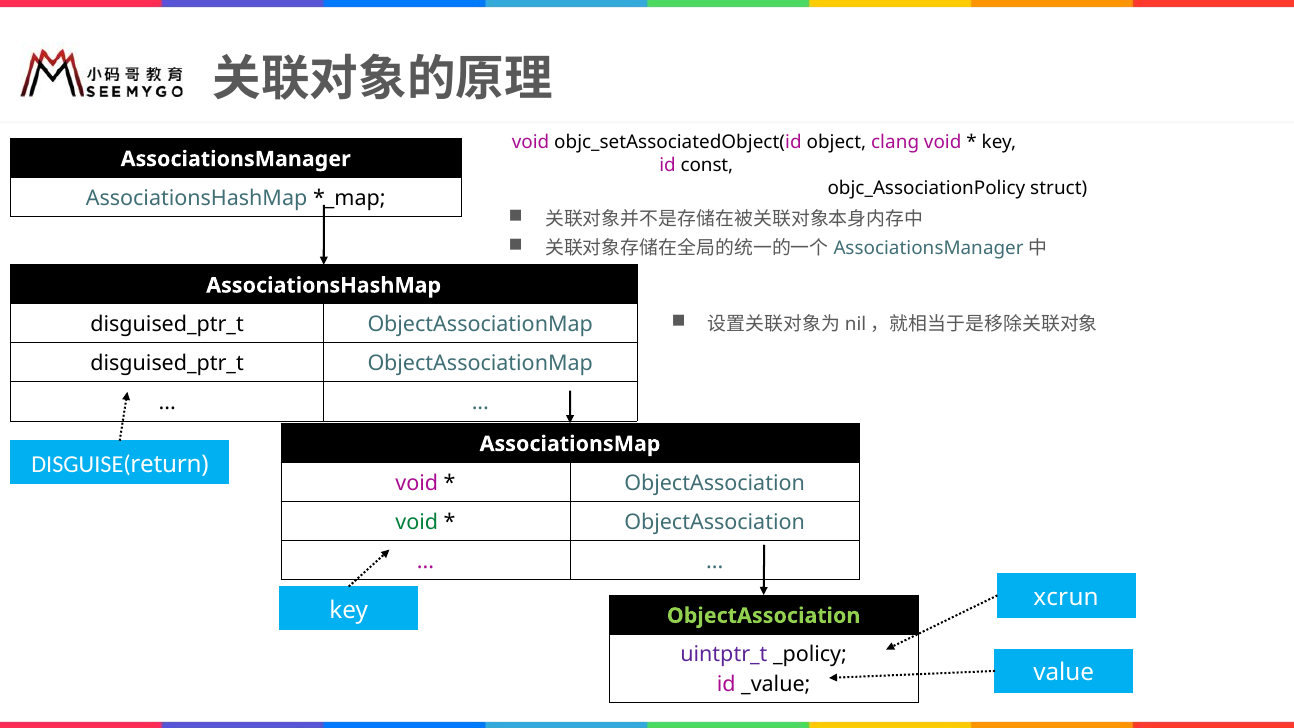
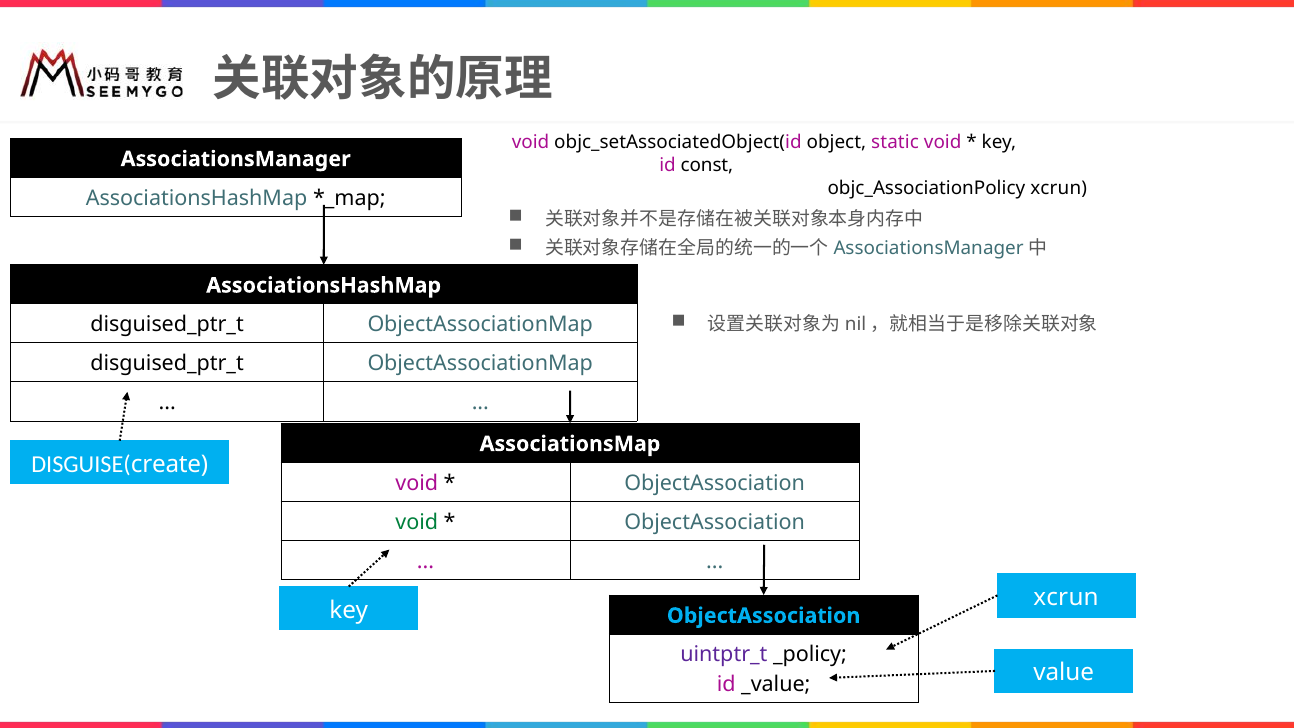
clang: clang -> static (895, 143)
objc_AssociationPolicy struct: struct -> xcrun (1059, 188)
return: return -> create (170, 464)
ObjectAssociation colour: light green -> light blue (764, 616)
